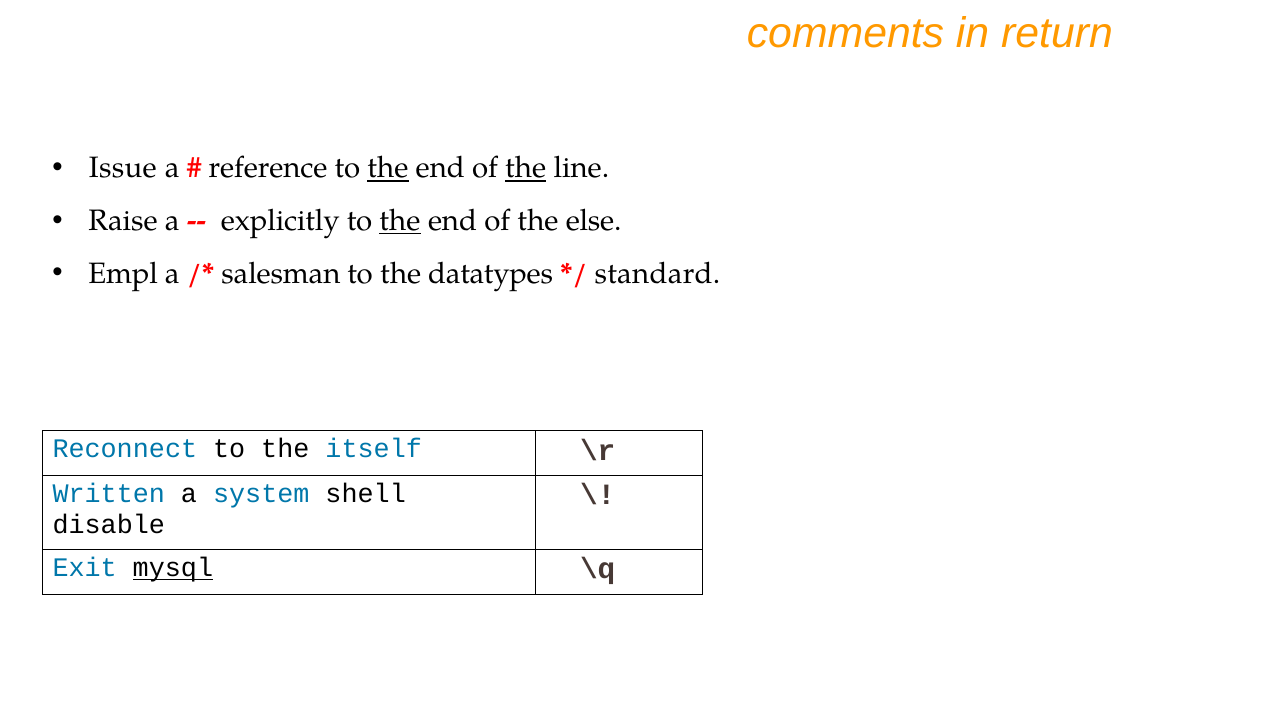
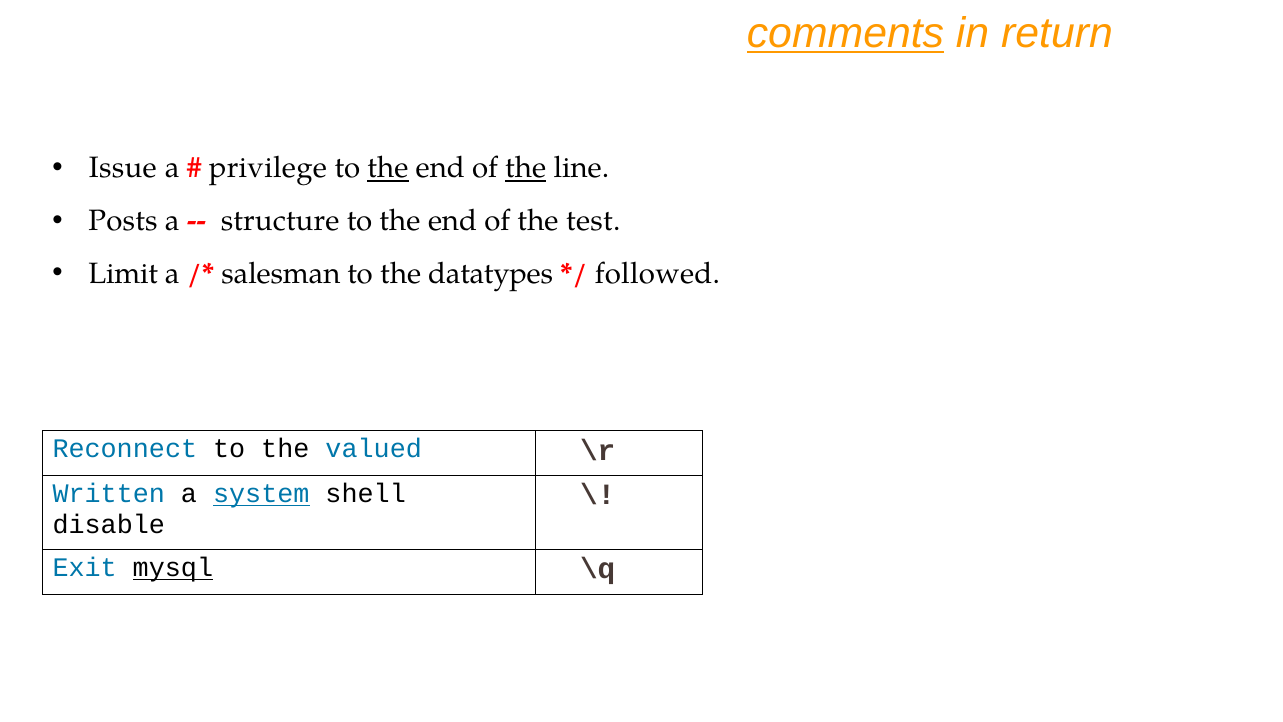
comments underline: none -> present (845, 33)
reference: reference -> privilege (268, 168)
Raise: Raise -> Posts (123, 221)
explicitly: explicitly -> structure (280, 221)
the underline: present -> none (400, 221)
else: else -> test (593, 221)
Empl: Empl -> Limit (123, 274)
standard: standard -> followed (657, 274)
itself: itself -> valued (374, 449)
system underline: none -> present (261, 494)
